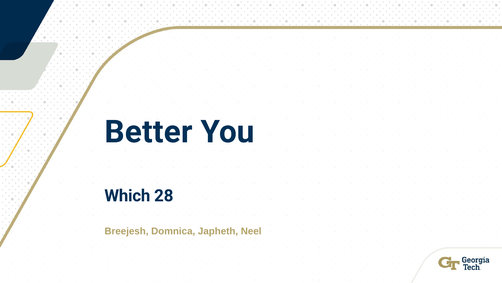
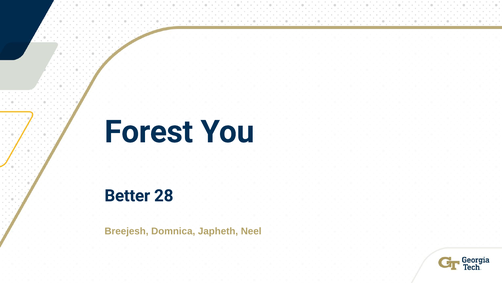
Better: Better -> Forest (149, 132)
Which: Which -> Better (127, 195)
